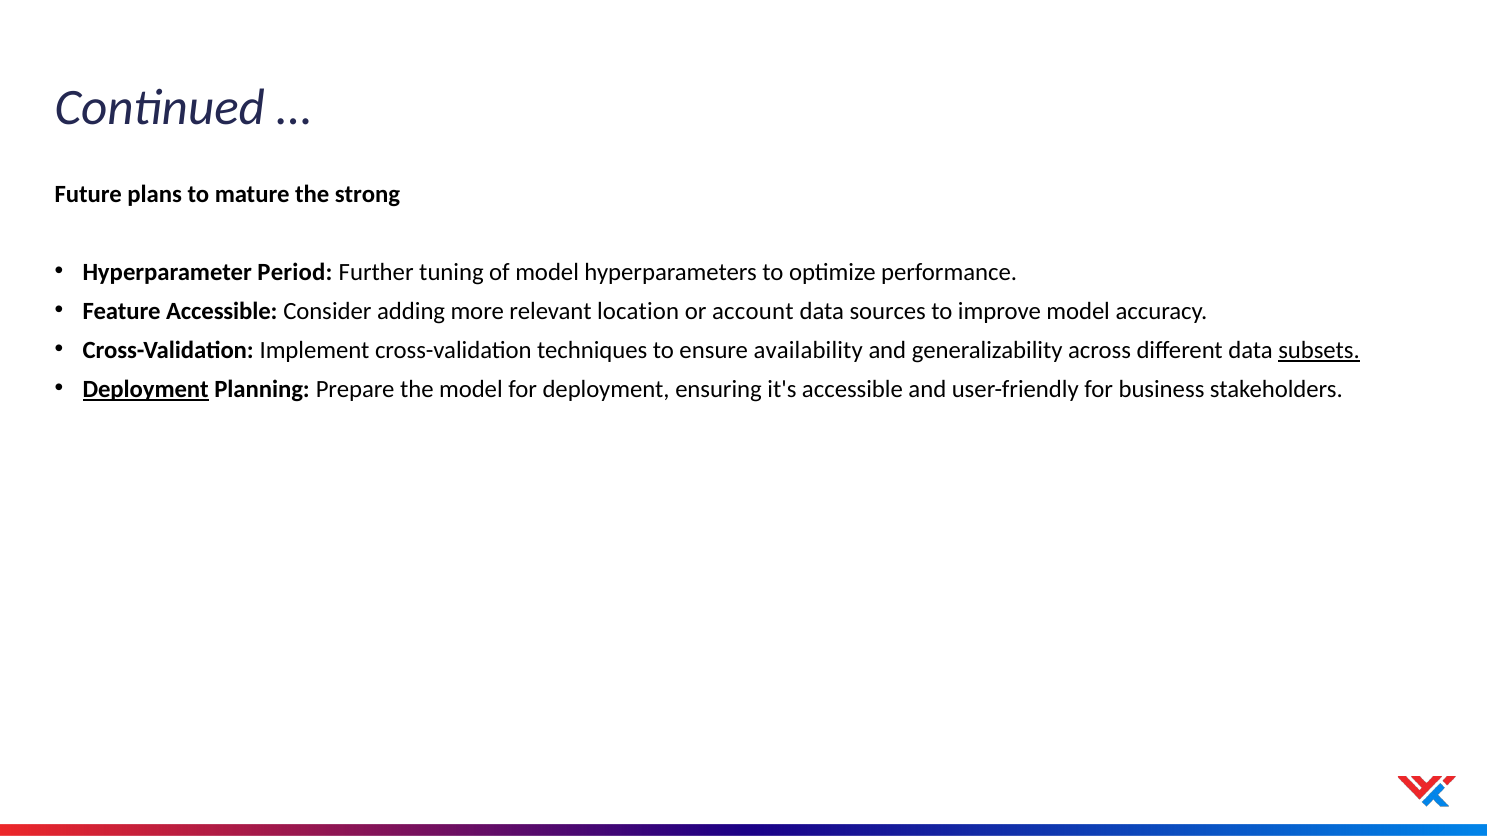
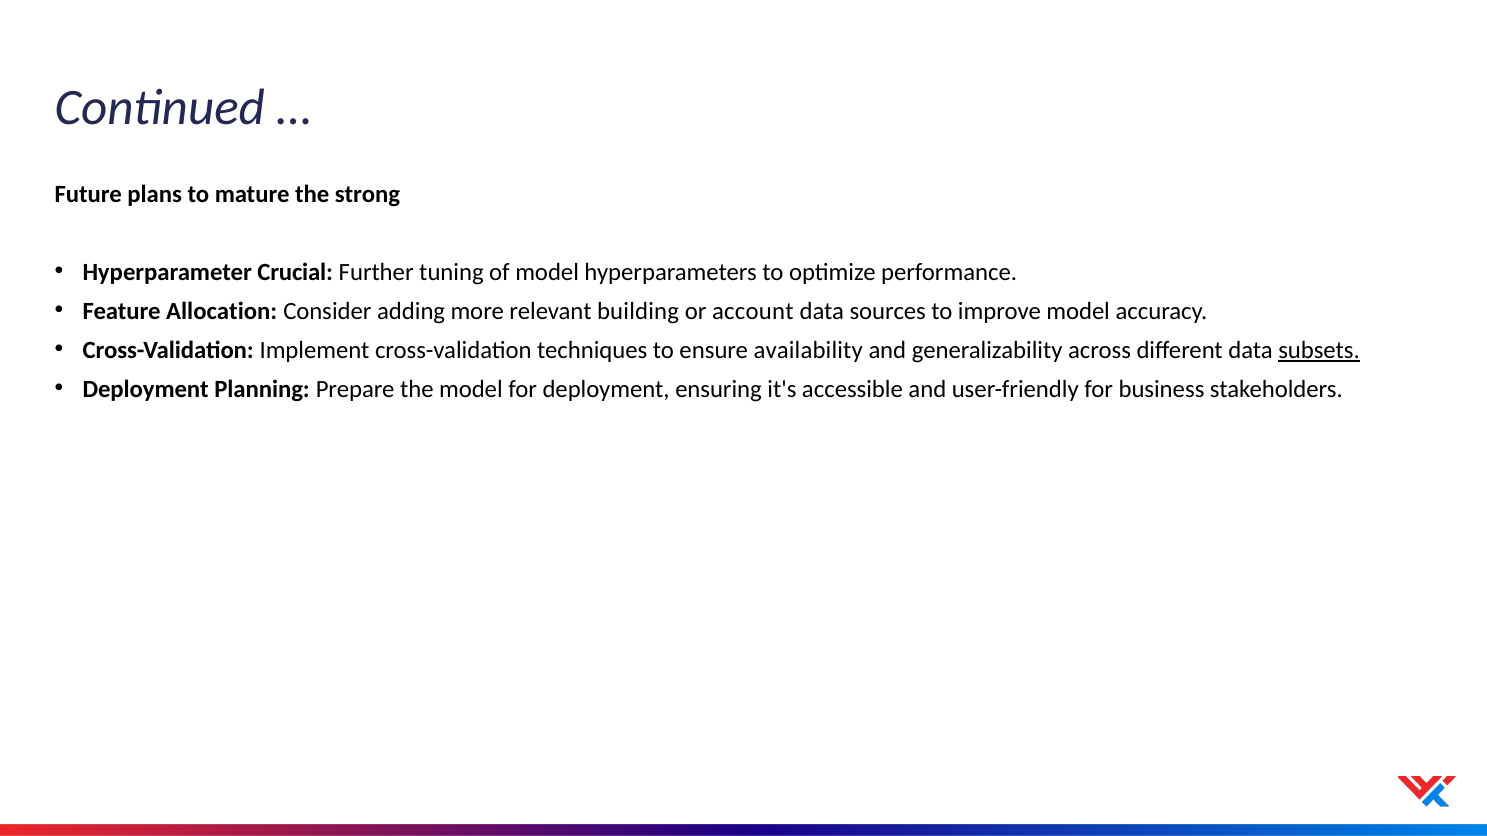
Period: Period -> Crucial (295, 272)
Feature Accessible: Accessible -> Allocation (222, 311)
location: location -> building (638, 311)
Deployment underline: present -> none (146, 389)
